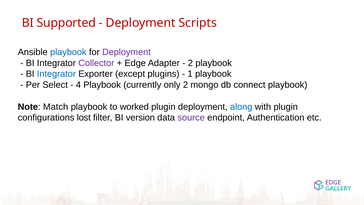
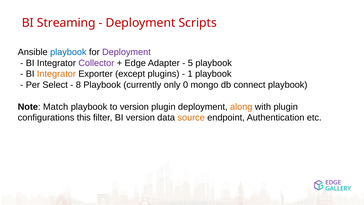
Supported: Supported -> Streaming (66, 23)
2: 2 -> 5 (190, 63)
Integrator colour: blue -> orange (56, 74)
4: 4 -> 8 (78, 85)
only 2: 2 -> 0 (186, 85)
to worked: worked -> version (134, 107)
along colour: blue -> orange (241, 107)
lost: lost -> this (84, 118)
source colour: purple -> orange (191, 118)
